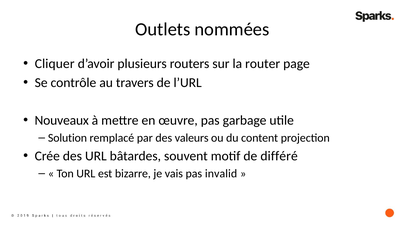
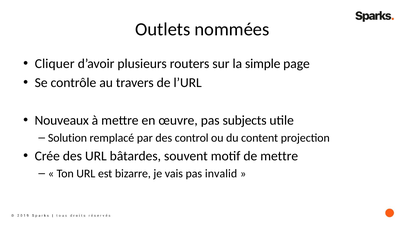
router: router -> simple (263, 64)
garbage: garbage -> subjects (245, 120)
valeurs: valeurs -> control (192, 138)
de différé: différé -> mettre (279, 156)
